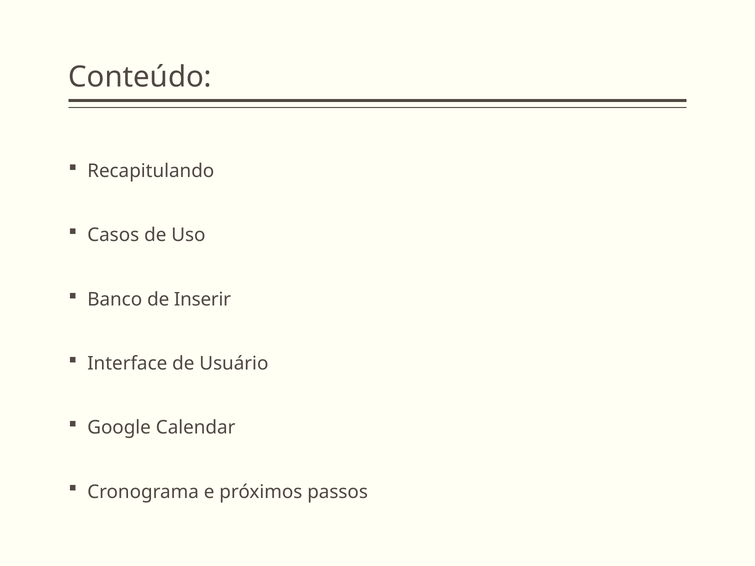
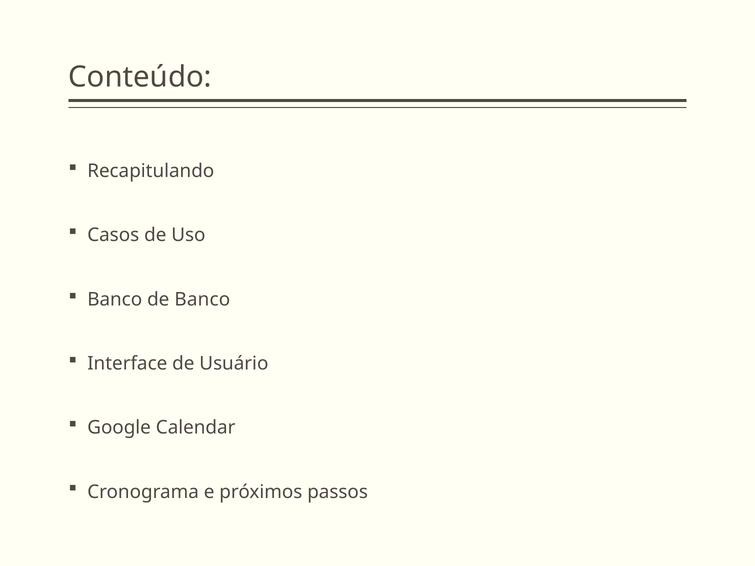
de Inserir: Inserir -> Banco (202, 300)
